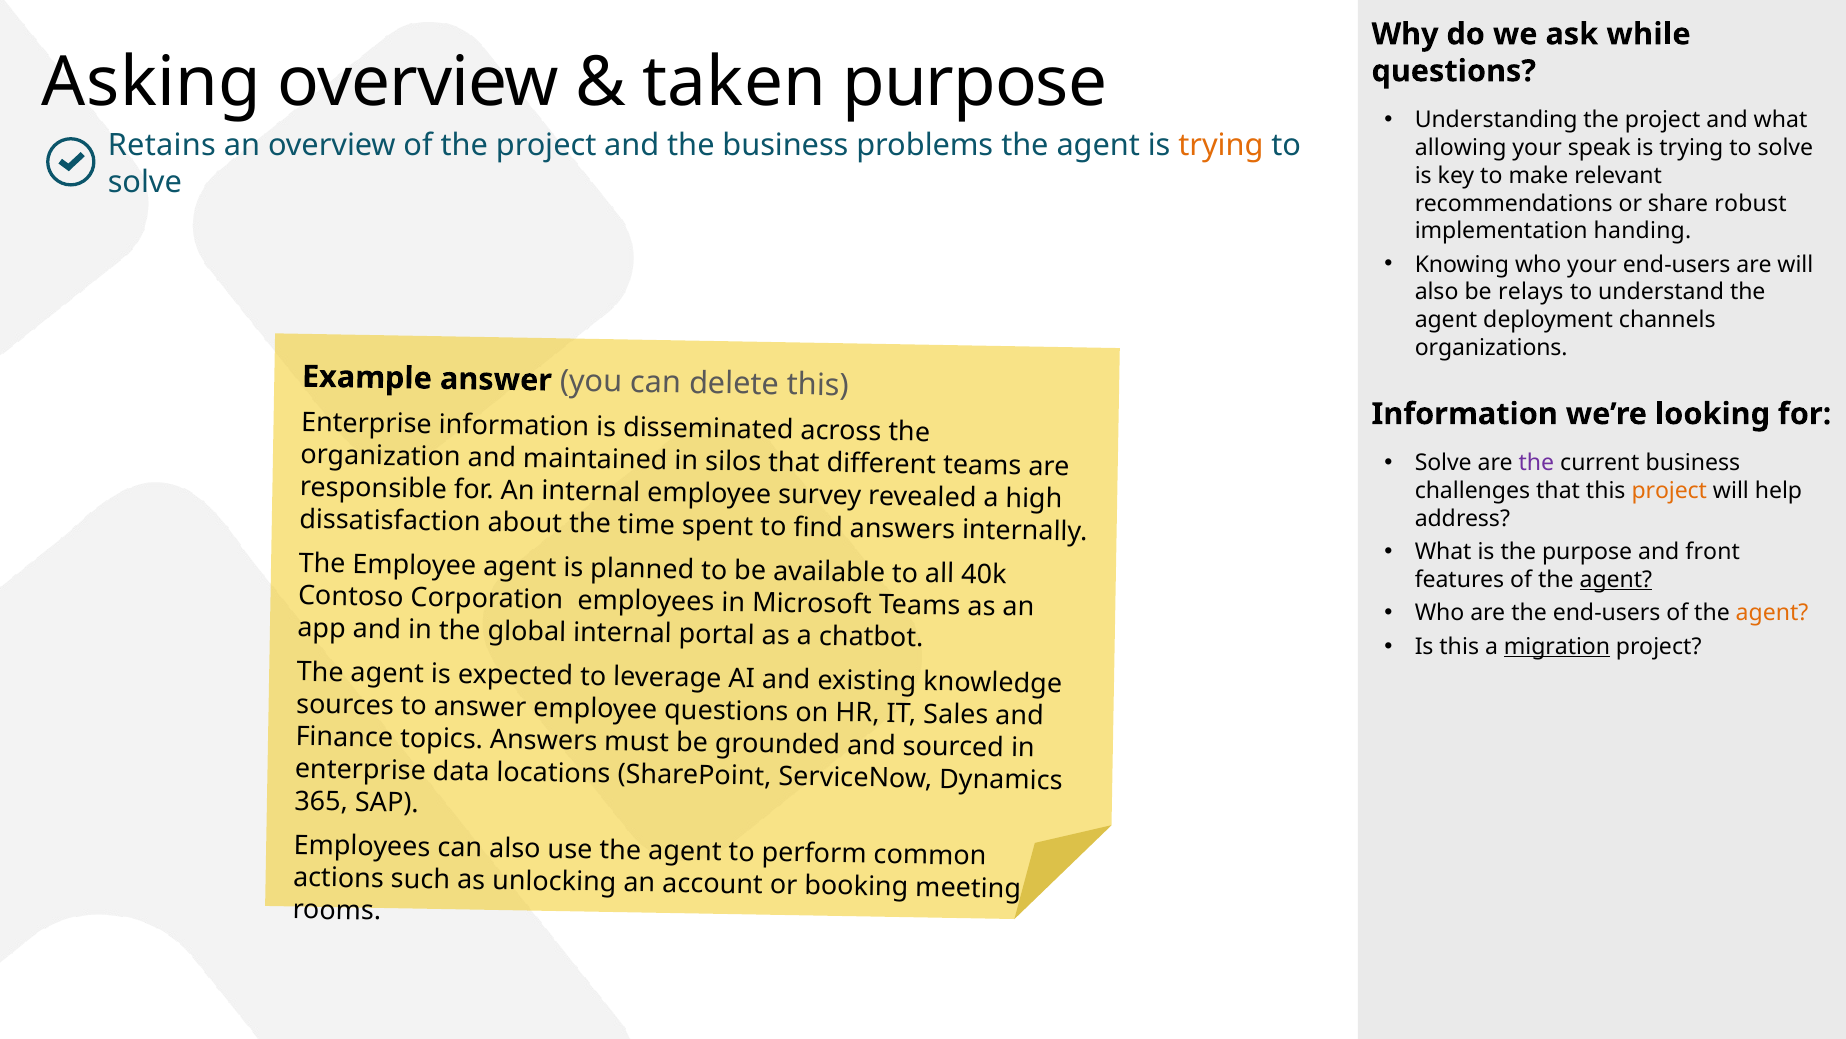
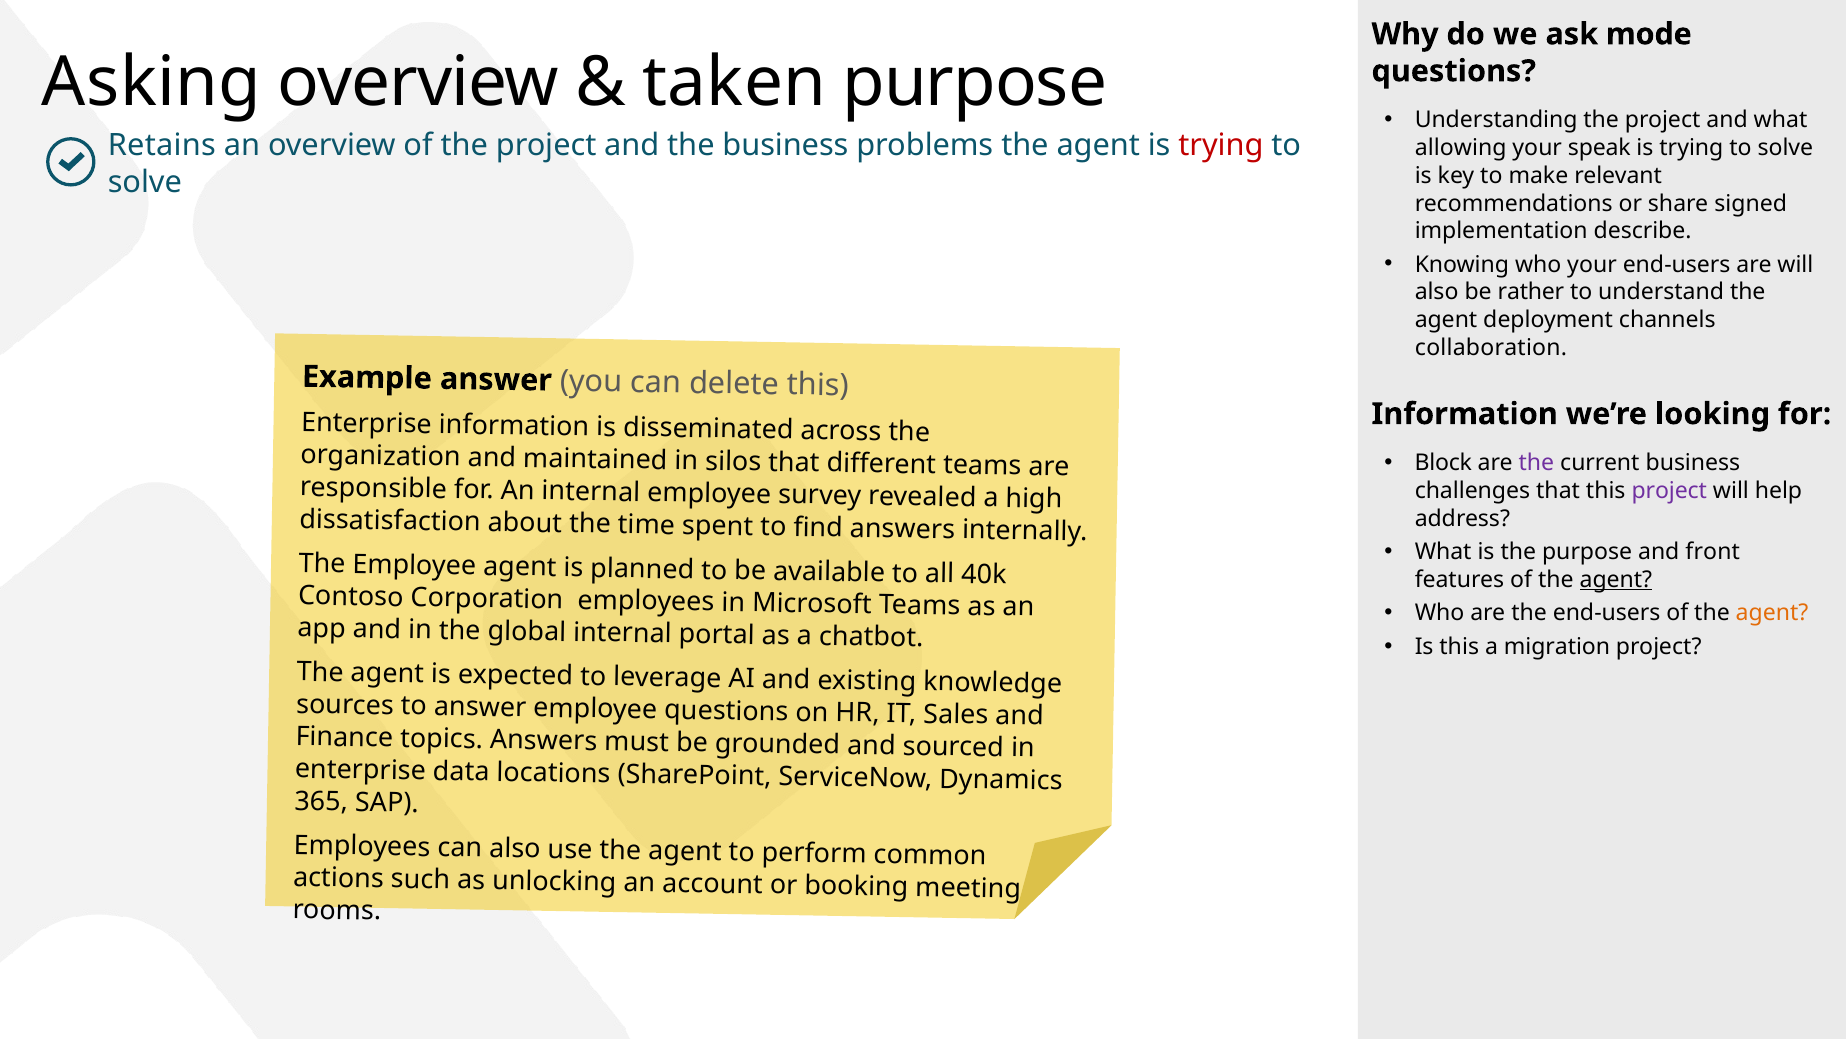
while: while -> mode (1649, 34)
trying colour: orange -> red (1221, 145)
robust: robust -> signed (1751, 203)
handing: handing -> describe (1643, 231)
relays: relays -> rather (1531, 292)
organizations: organizations -> collaboration (1491, 348)
Solve: Solve -> Block (1443, 463)
project colour: orange -> purple (1669, 491)
migration underline: present -> none (1557, 646)
